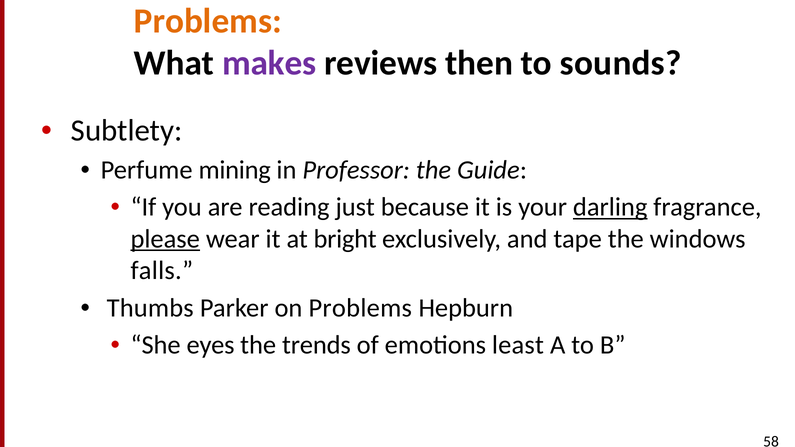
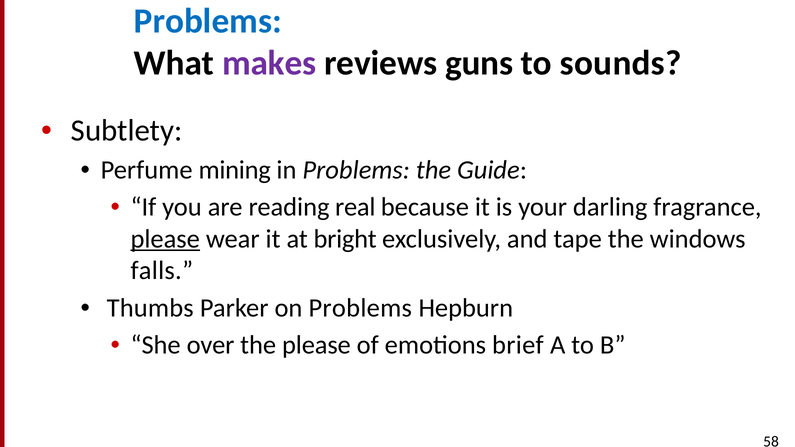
Problems colour: orange -> blue (208, 21)
then: then -> guns (479, 63)
in Professor: Professor -> Problems (356, 170)
just: just -> real (355, 207)
darling underline: present -> none (610, 207)
eyes: eyes -> over (211, 345)
the trends: trends -> please (316, 345)
least: least -> brief (518, 345)
